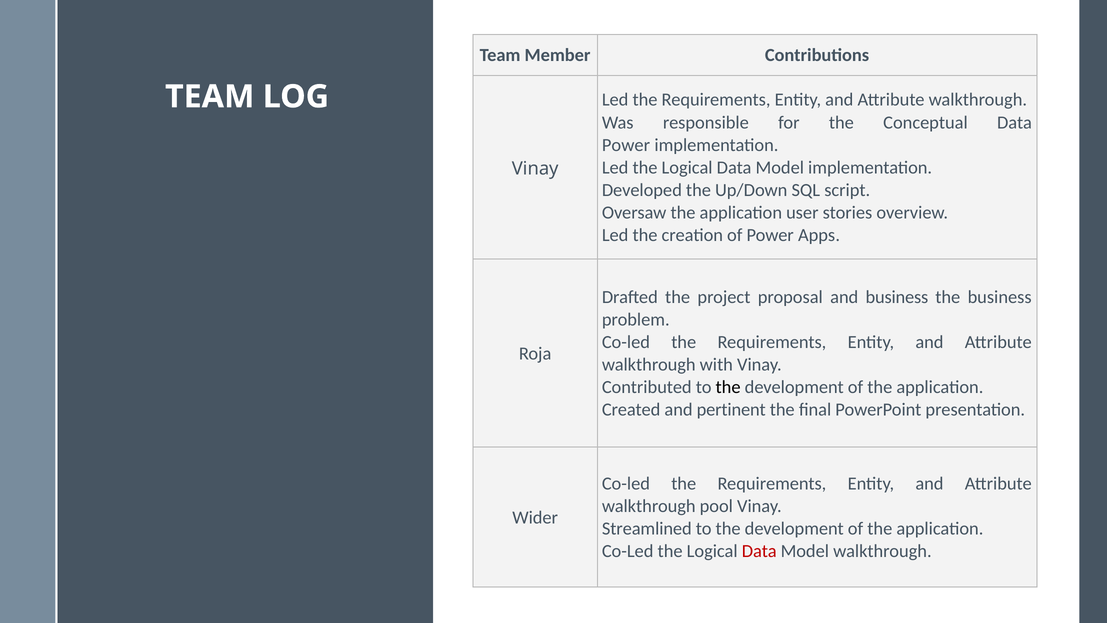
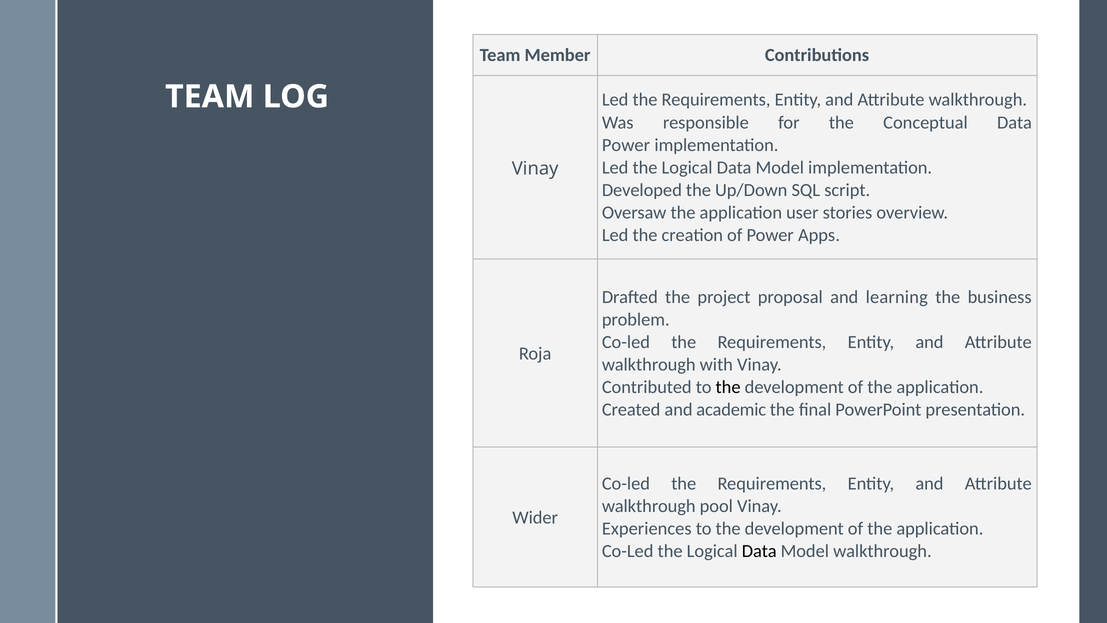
and business: business -> learning (897, 297)
pertinent: pertinent -> academic (731, 410)
Streamlined: Streamlined -> Experiences (647, 529)
Data colour: red -> black (759, 551)
